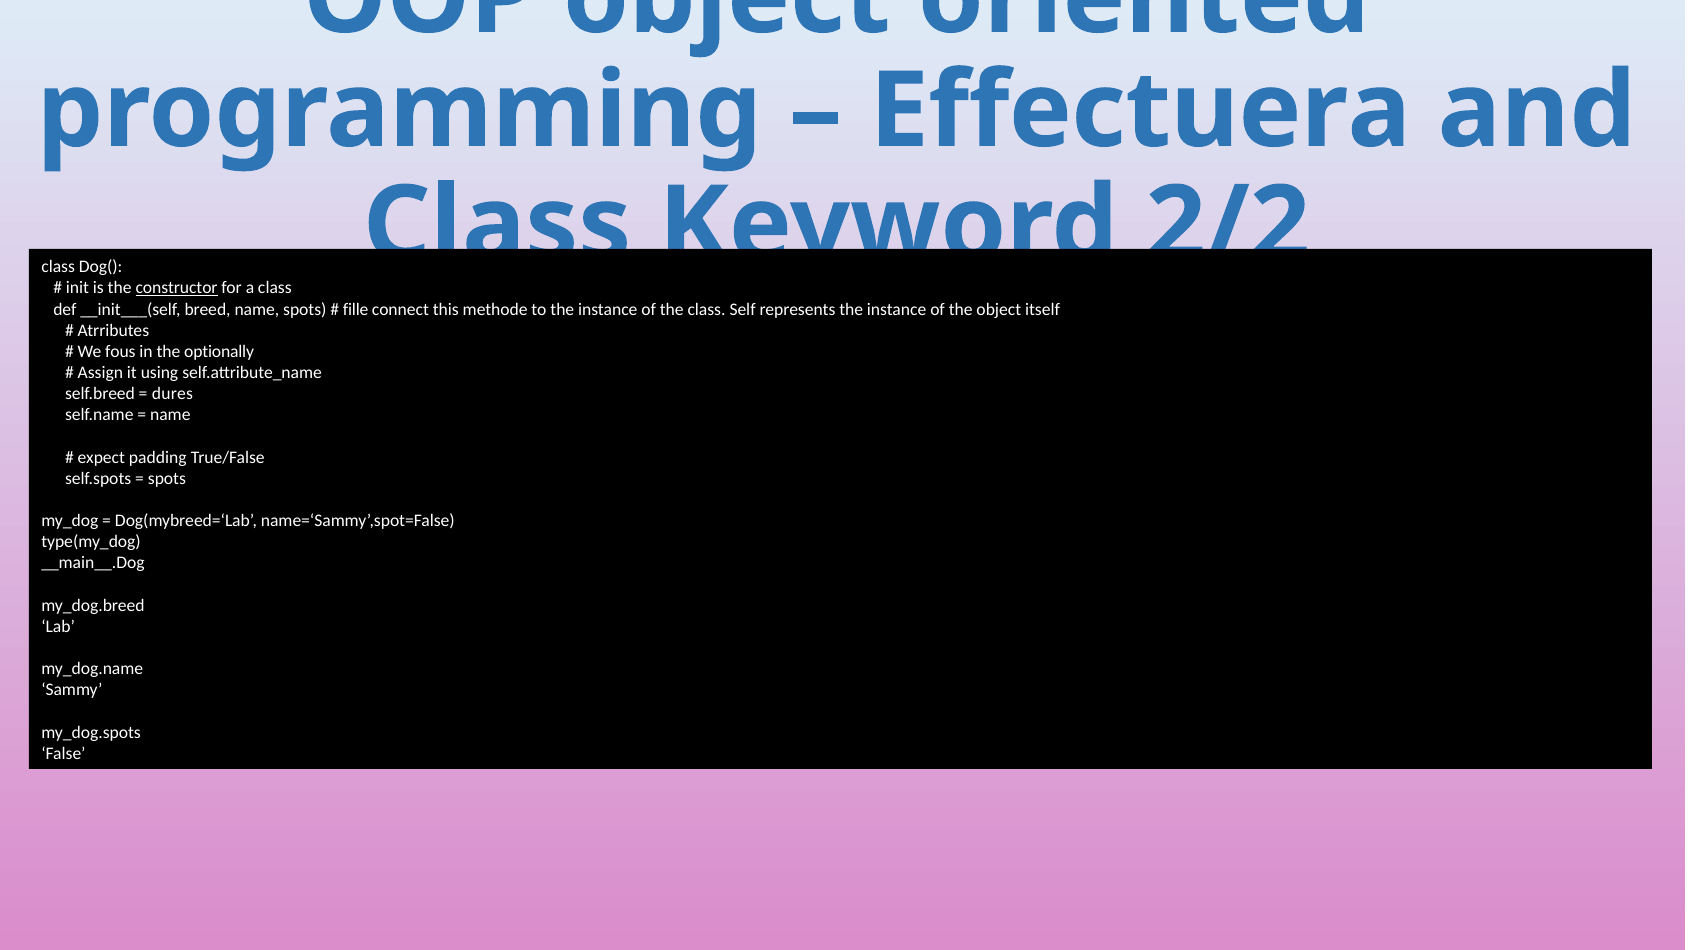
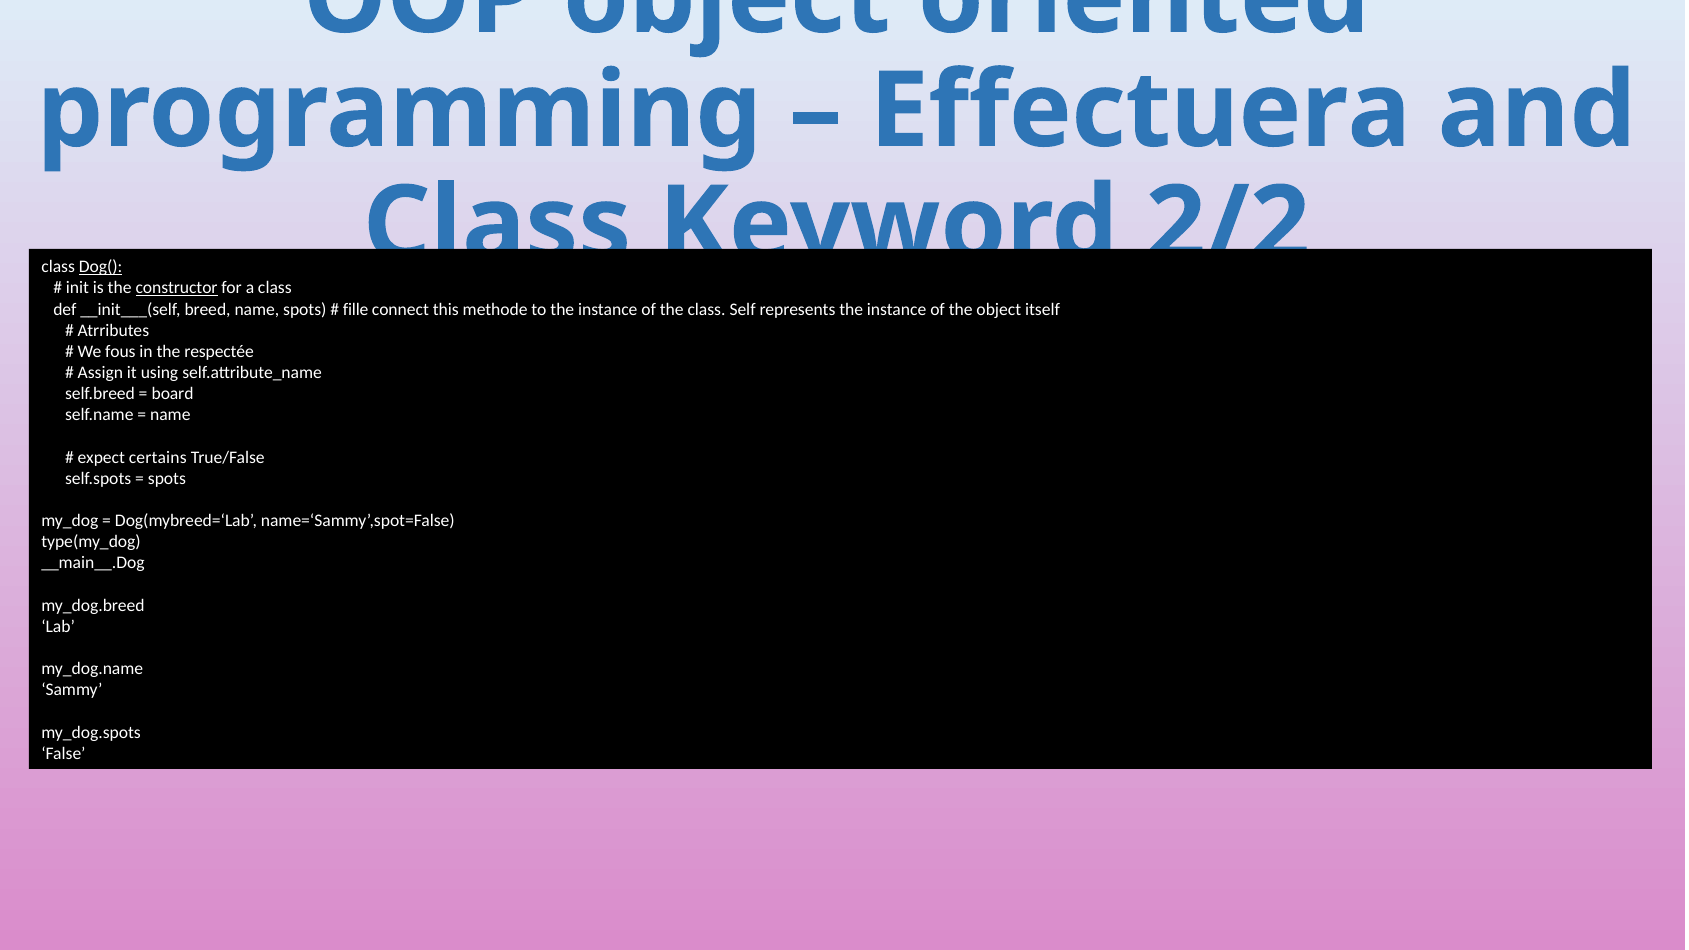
Dog( underline: none -> present (101, 267)
optionally: optionally -> respectée (219, 352)
dures: dures -> board (173, 394)
padding: padding -> certains (158, 457)
